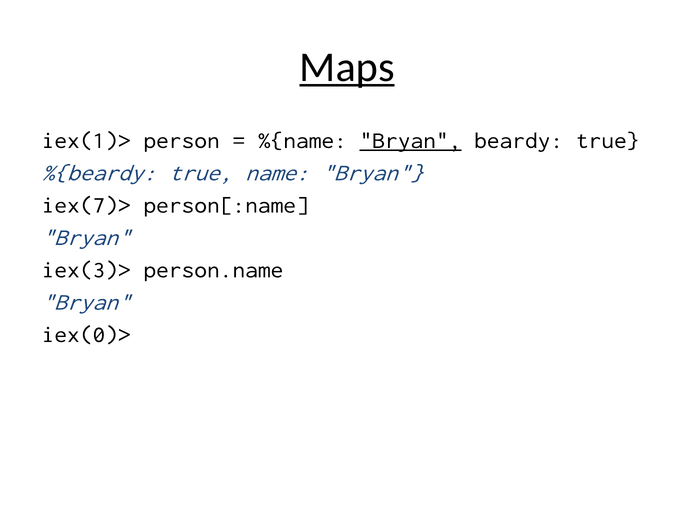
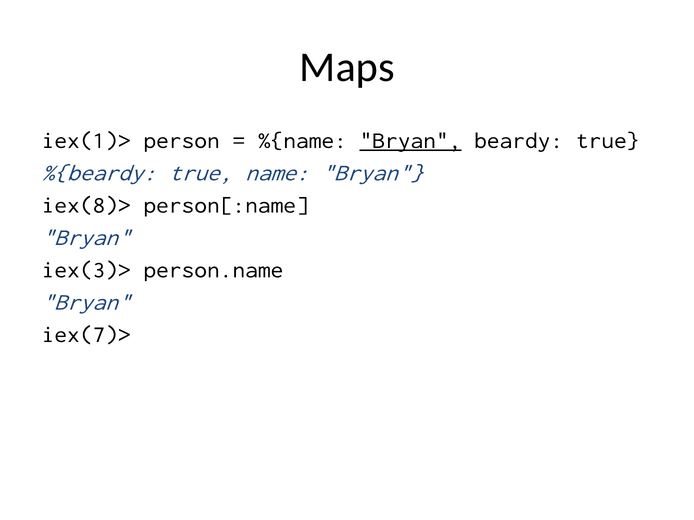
Maps underline: present -> none (347, 67)
iex(7)>: iex(7)> -> iex(8)> (86, 205)
iex(0)>: iex(0)> -> iex(7)> (86, 335)
